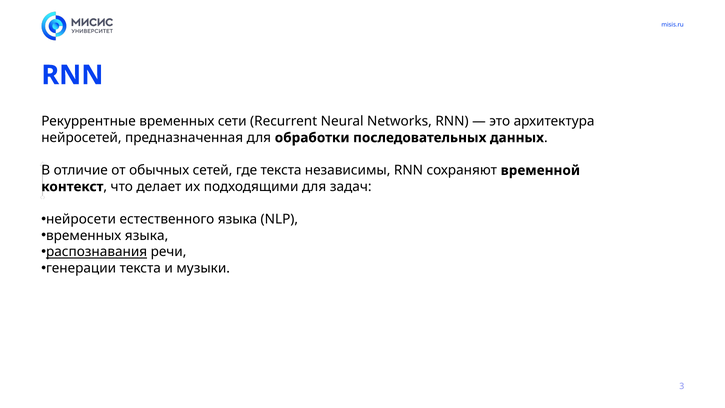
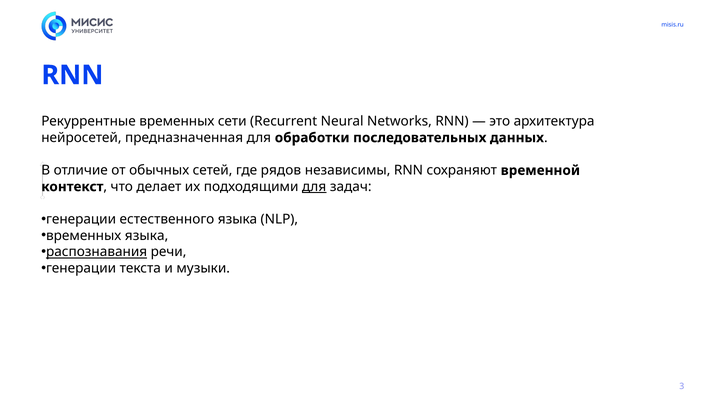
где текста: текста -> рядов (281, 170)
для underline: none -> present (314, 187)
нейросети: нейросети -> генерации (81, 219)
